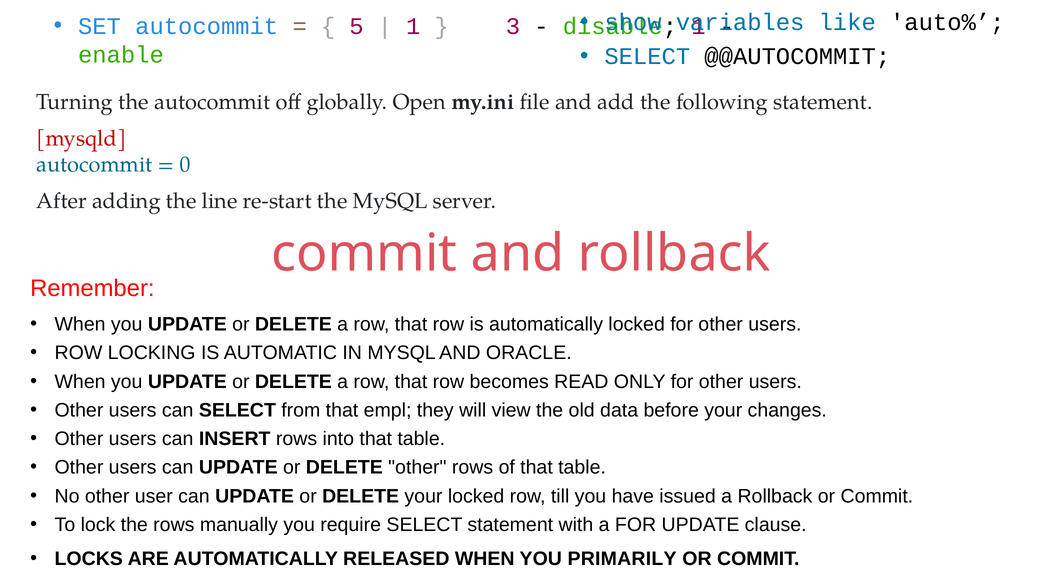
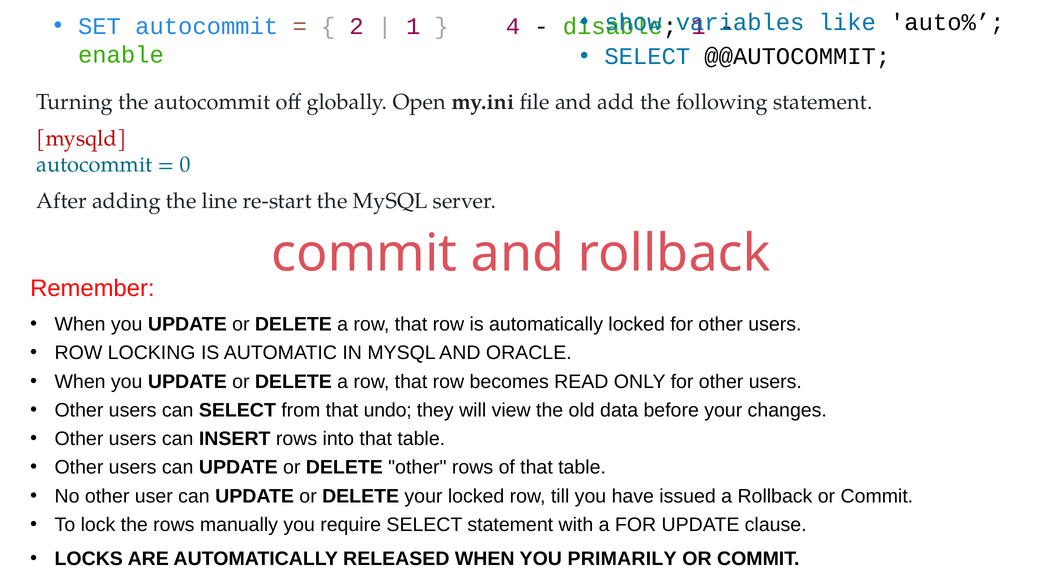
5: 5 -> 2 (356, 26)
3: 3 -> 4 (513, 26)
empl: empl -> undo (388, 410)
